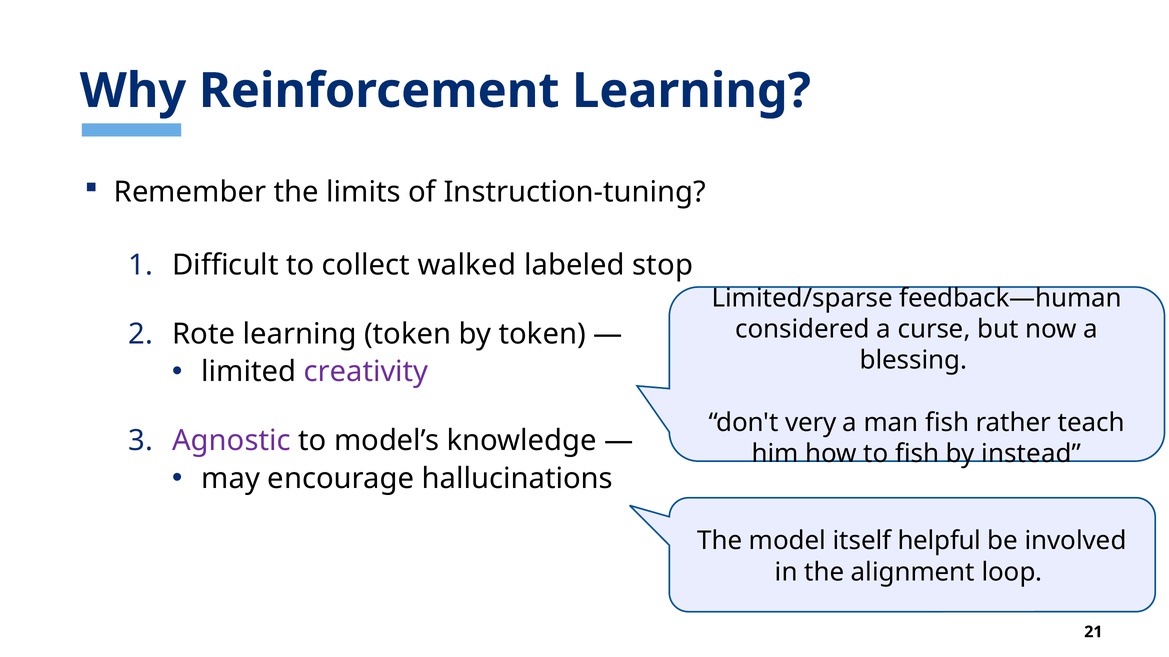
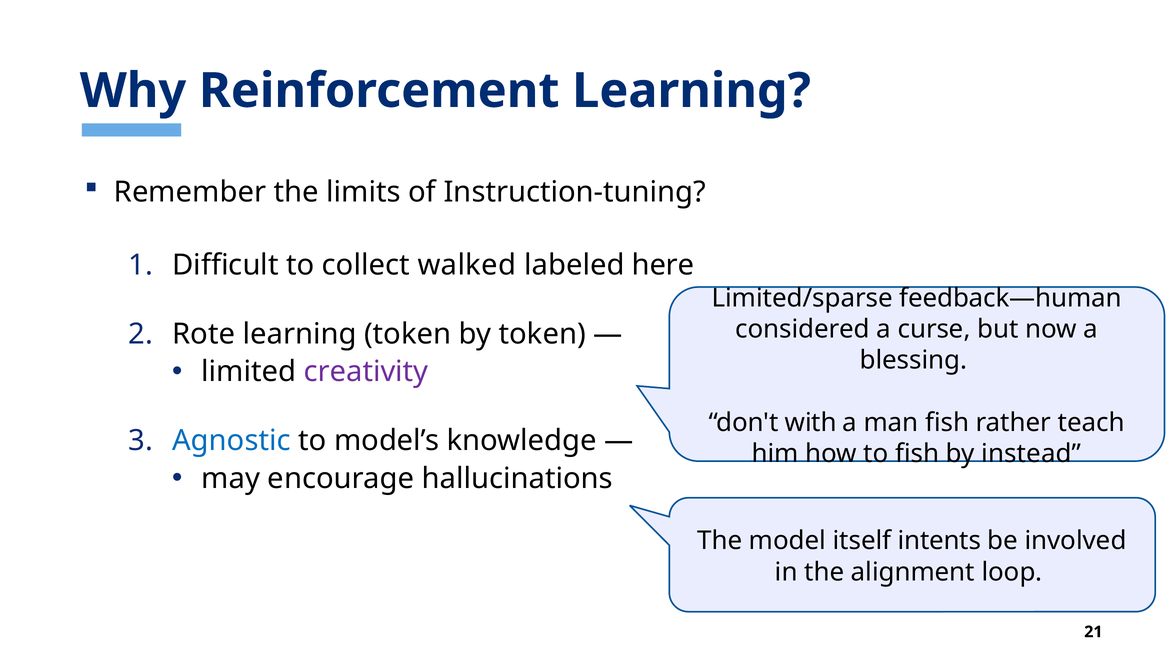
stop: stop -> here (663, 265)
very: very -> with (811, 423)
Agnostic colour: purple -> blue (231, 441)
helpful: helpful -> intents (939, 541)
